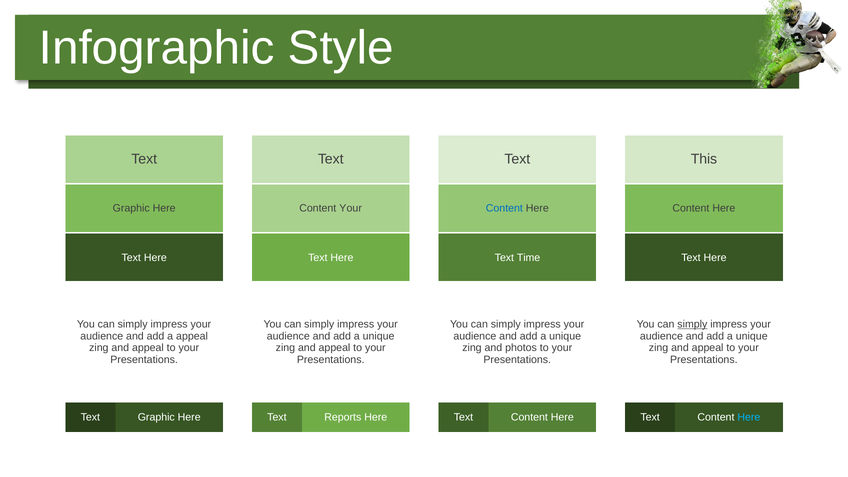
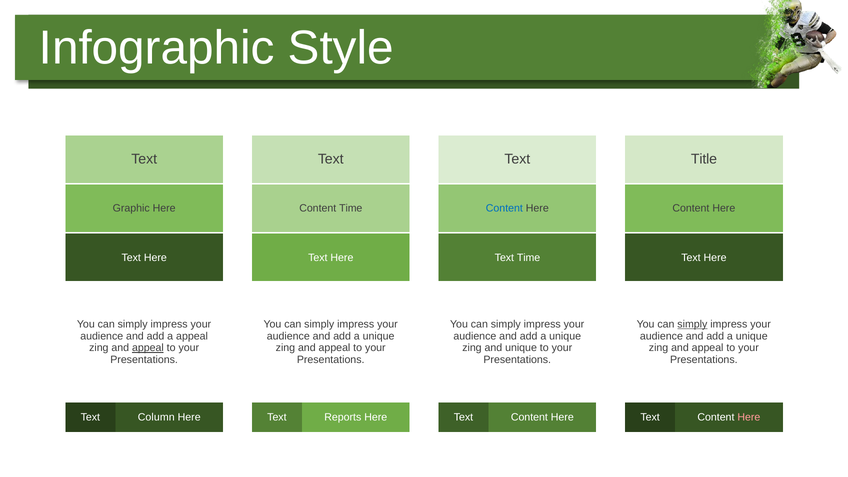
This: This -> Title (704, 159)
Content Your: Your -> Time (351, 208)
appeal underline: none -> present (148, 348)
and photos: photos -> unique (521, 348)
Graphic: Graphic -> Column (156, 417)
Here colour: light blue -> pink (749, 417)
